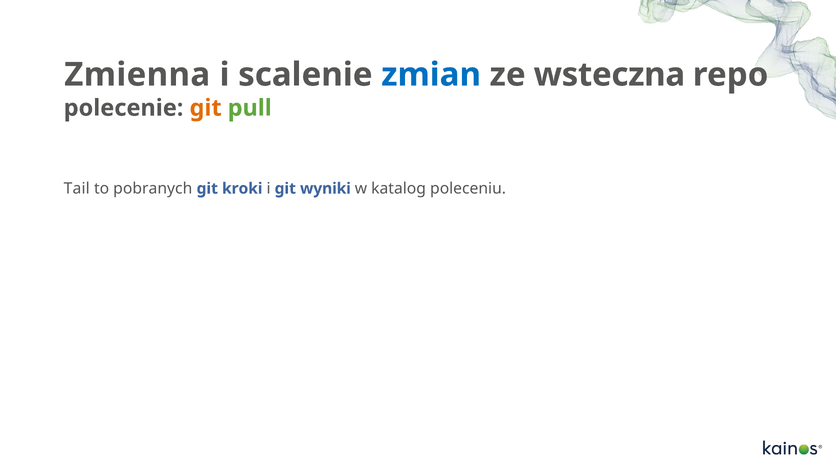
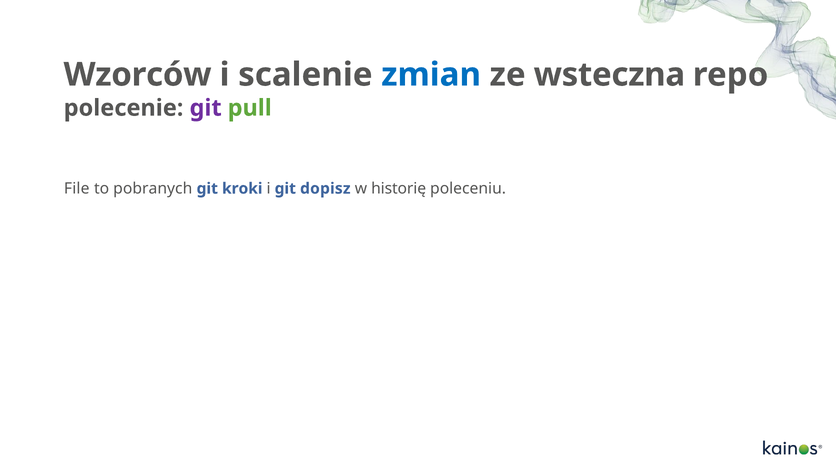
Zmienna: Zmienna -> Wzorców (138, 75)
git colour: orange -> purple (206, 108)
Tail: Tail -> File (77, 189)
wyniki: wyniki -> dopisz (325, 189)
katalog: katalog -> historię (399, 189)
